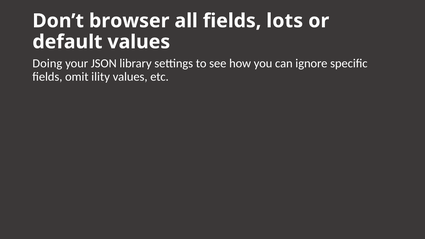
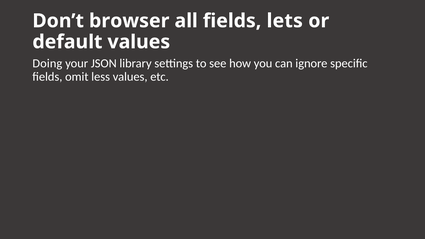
lots: lots -> lets (285, 21)
ility: ility -> less (101, 77)
